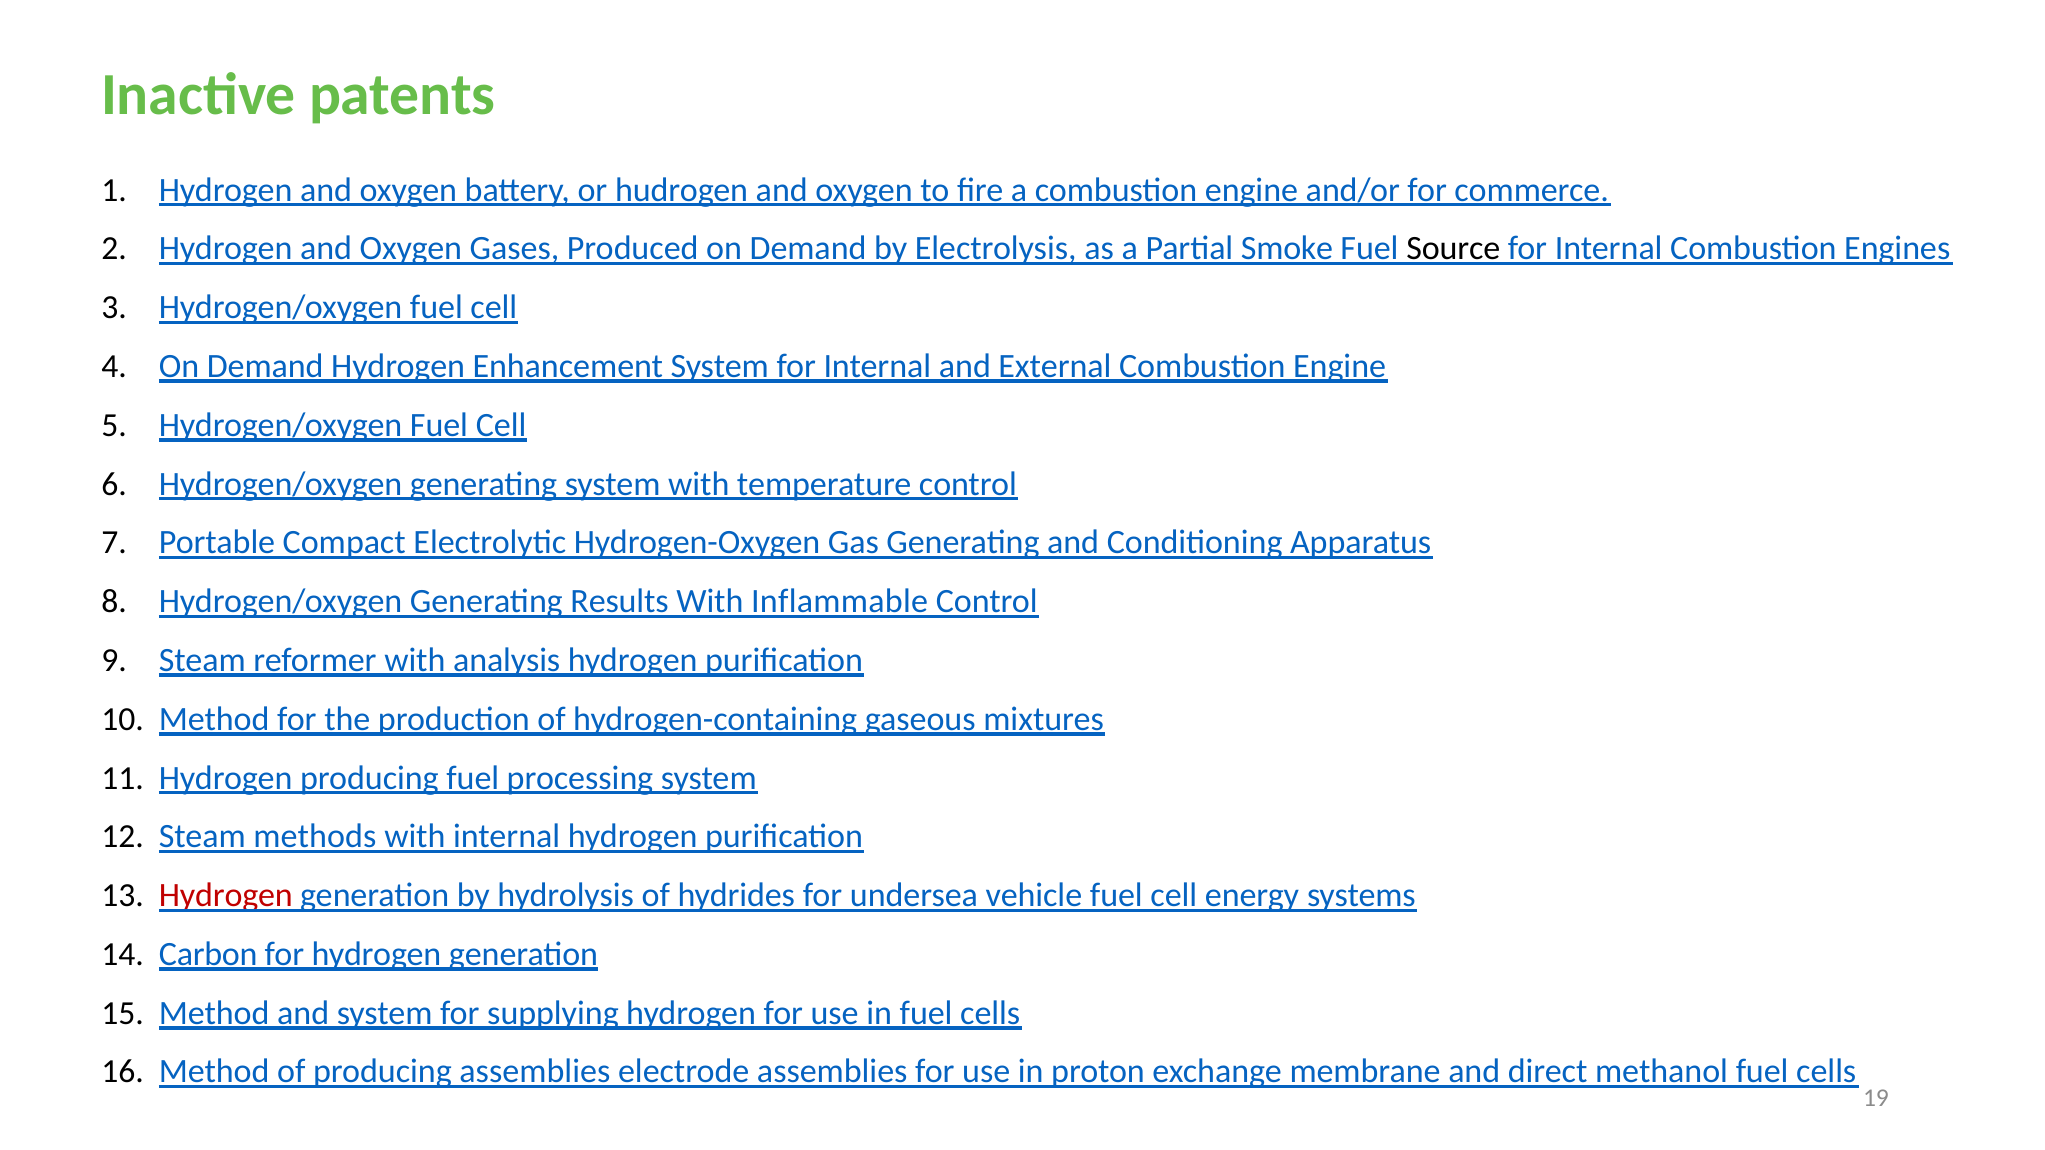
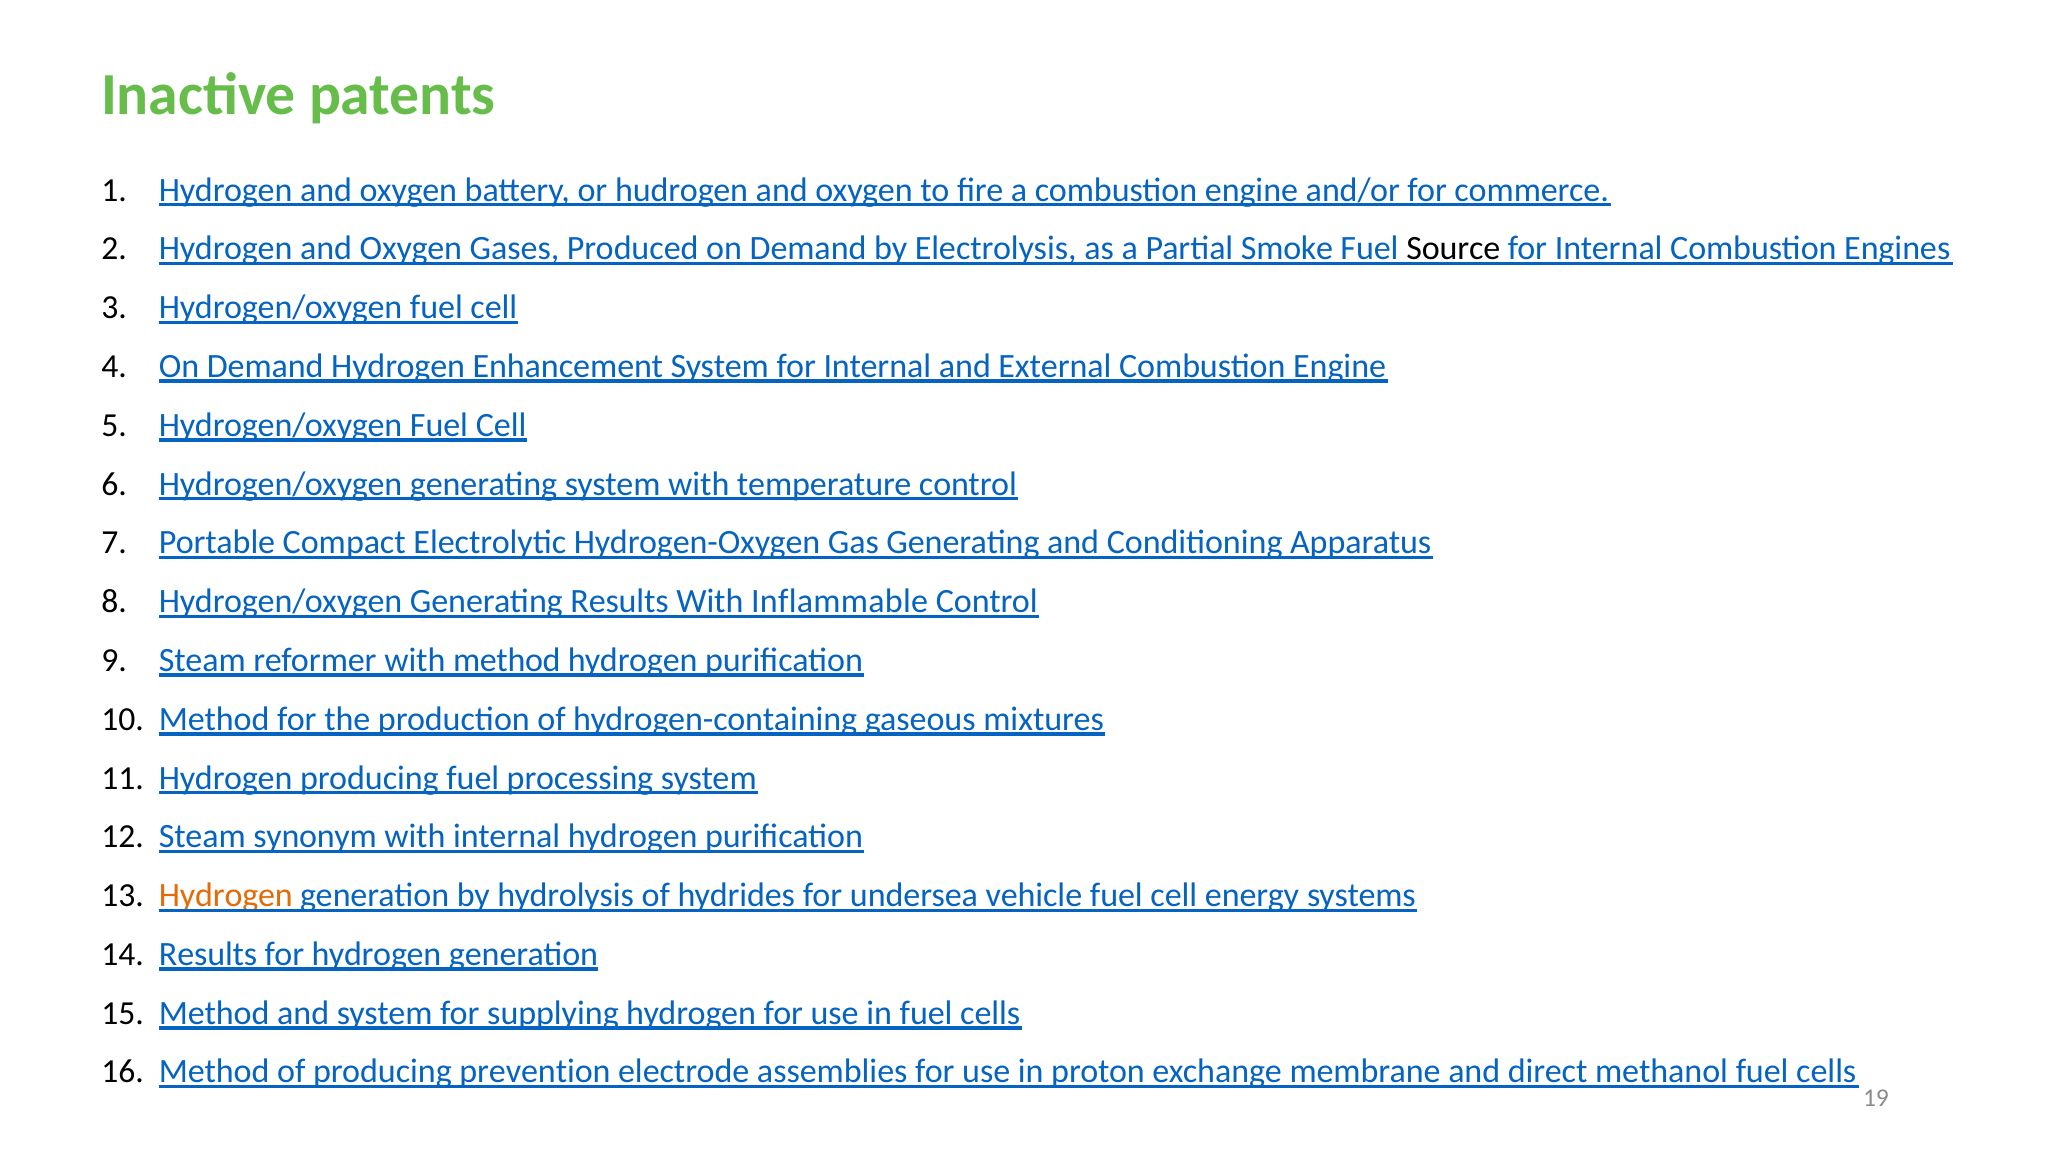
with analysis: analysis -> method (507, 660)
methods: methods -> synonym (315, 837)
Hydrogen colour: red -> orange (226, 896)
Carbon: Carbon -> Results (208, 954)
producing assemblies: assemblies -> prevention (535, 1072)
